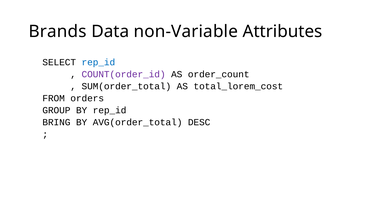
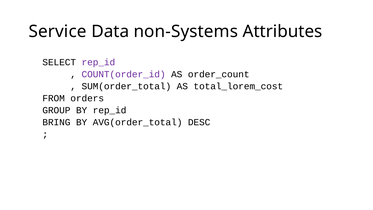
Brands: Brands -> Service (58, 31)
non-Variable: non-Variable -> non-Systems (186, 31)
rep_id colour: blue -> purple (98, 62)
